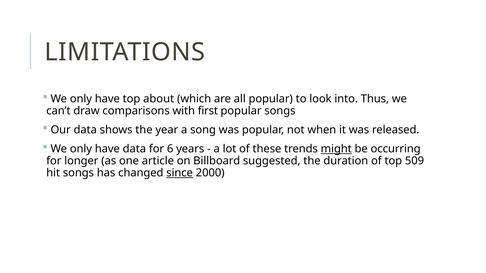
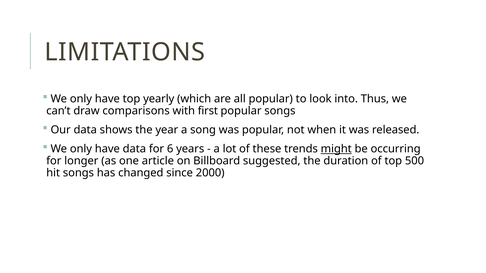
about: about -> yearly (159, 99)
509: 509 -> 500 (414, 161)
since underline: present -> none (180, 173)
